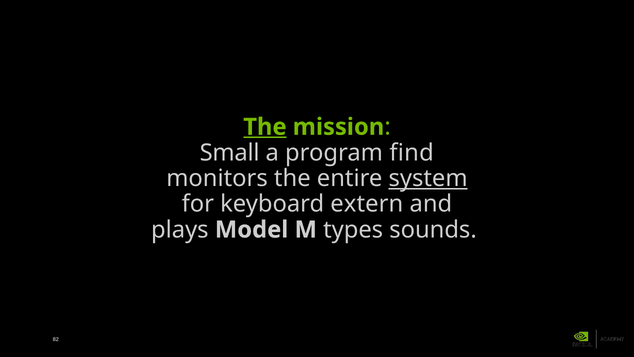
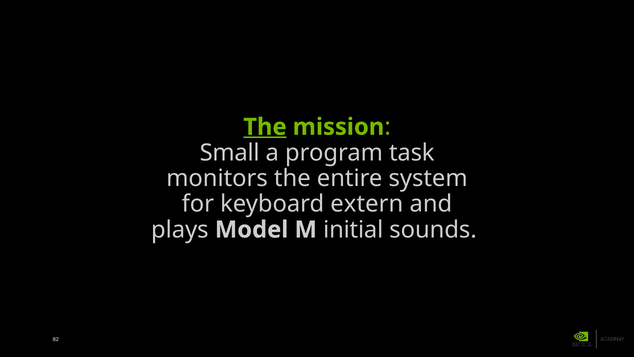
find: find -> task (412, 152)
system underline: present -> none (428, 178)
types: types -> initial (353, 230)
